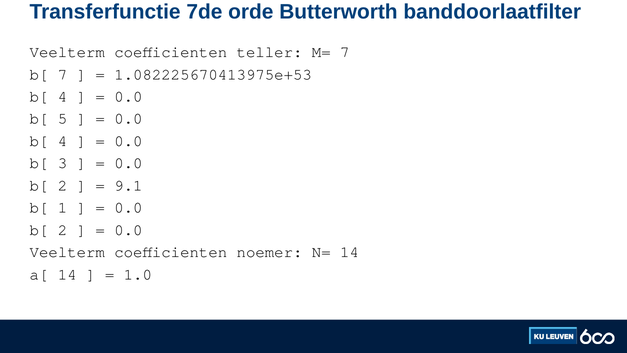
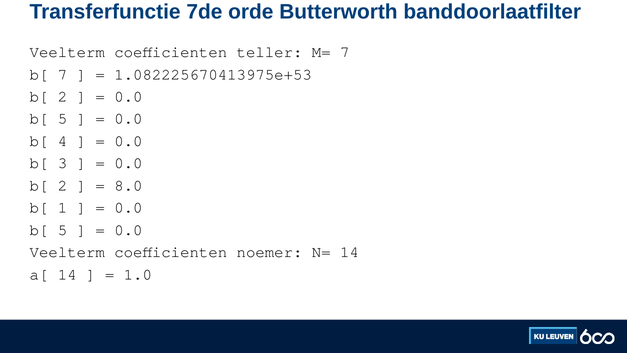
4: 4 -> 2 (63, 96)
9.1: 9.1 -> 8.0 (128, 185)
2: 2 -> 5 (63, 230)
